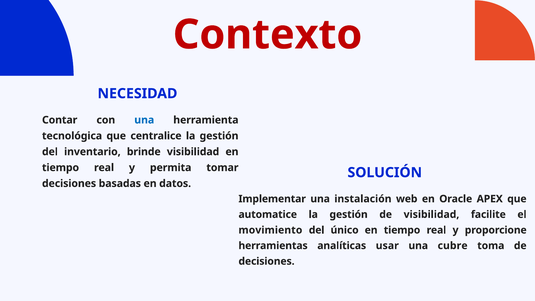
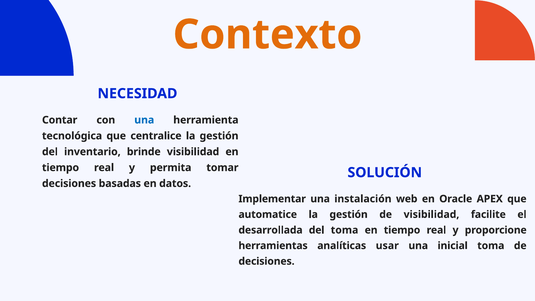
Contexto colour: red -> orange (268, 35)
movimiento: movimiento -> desarrollada (271, 230)
del único: único -> toma (345, 230)
cubre: cubre -> inicial (453, 246)
